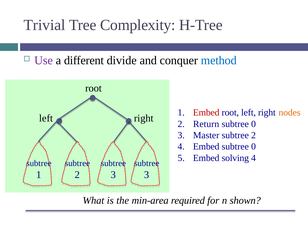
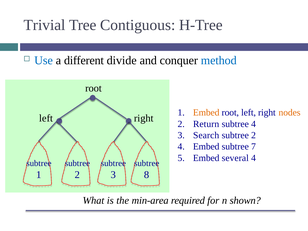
Complexity: Complexity -> Contiguous (138, 25)
Use colour: purple -> blue (44, 60)
Embed colour: red -> orange (206, 113)
0: 0 -> 4 (253, 124)
Master: Master -> Search (206, 135)
Embed subtree 0: 0 -> 7 (253, 146)
solving: solving -> several (235, 158)
3 3: 3 -> 8 (147, 175)
